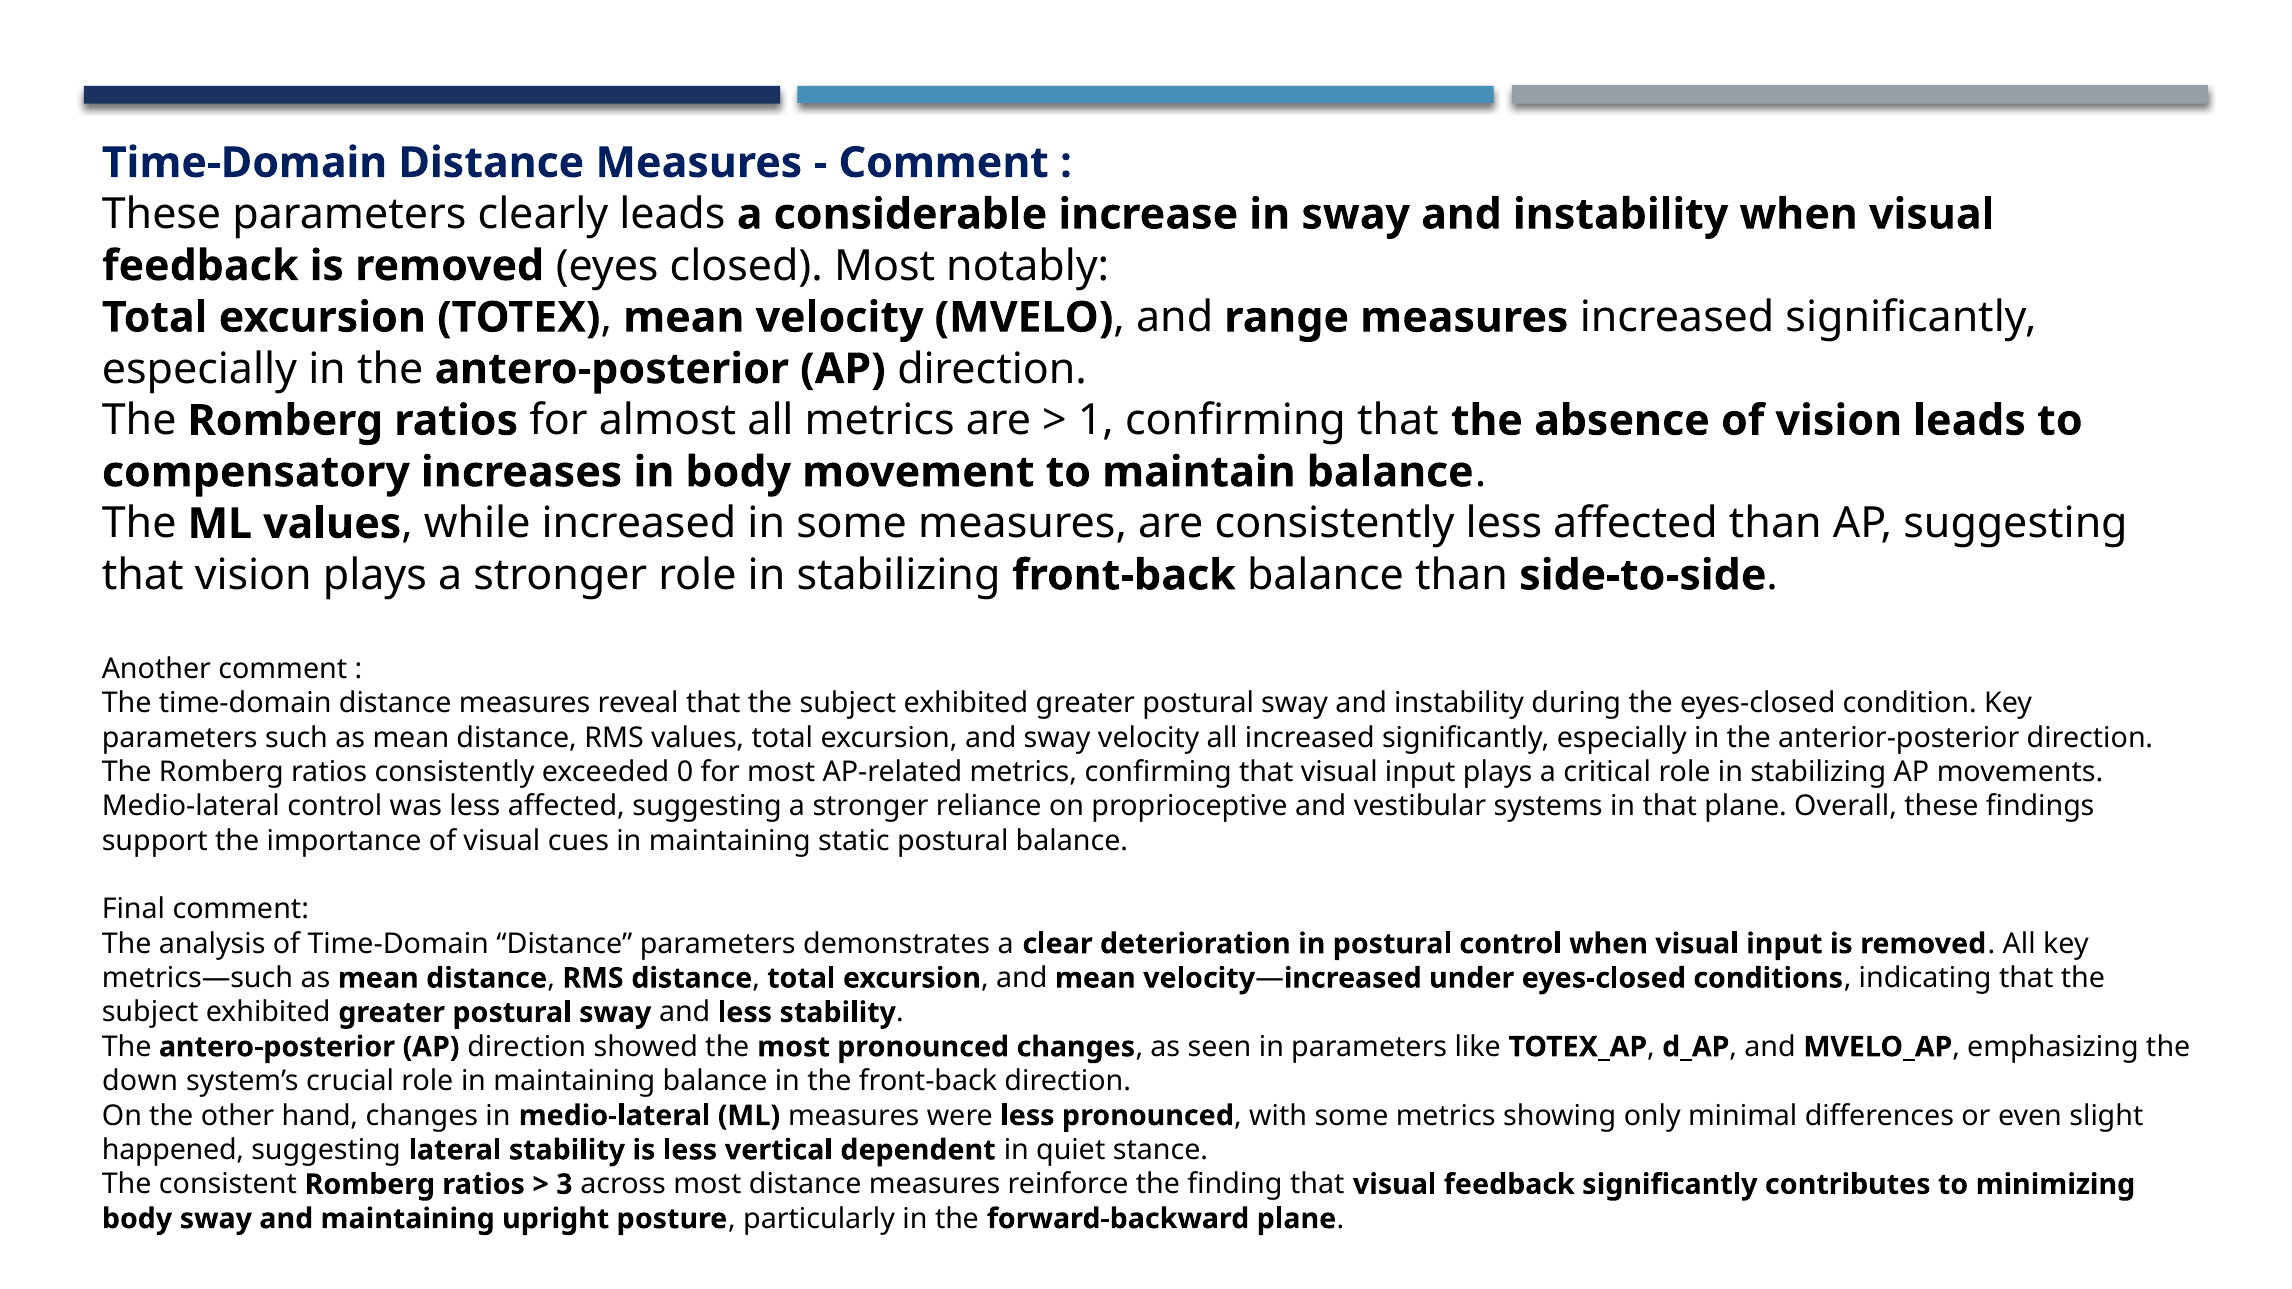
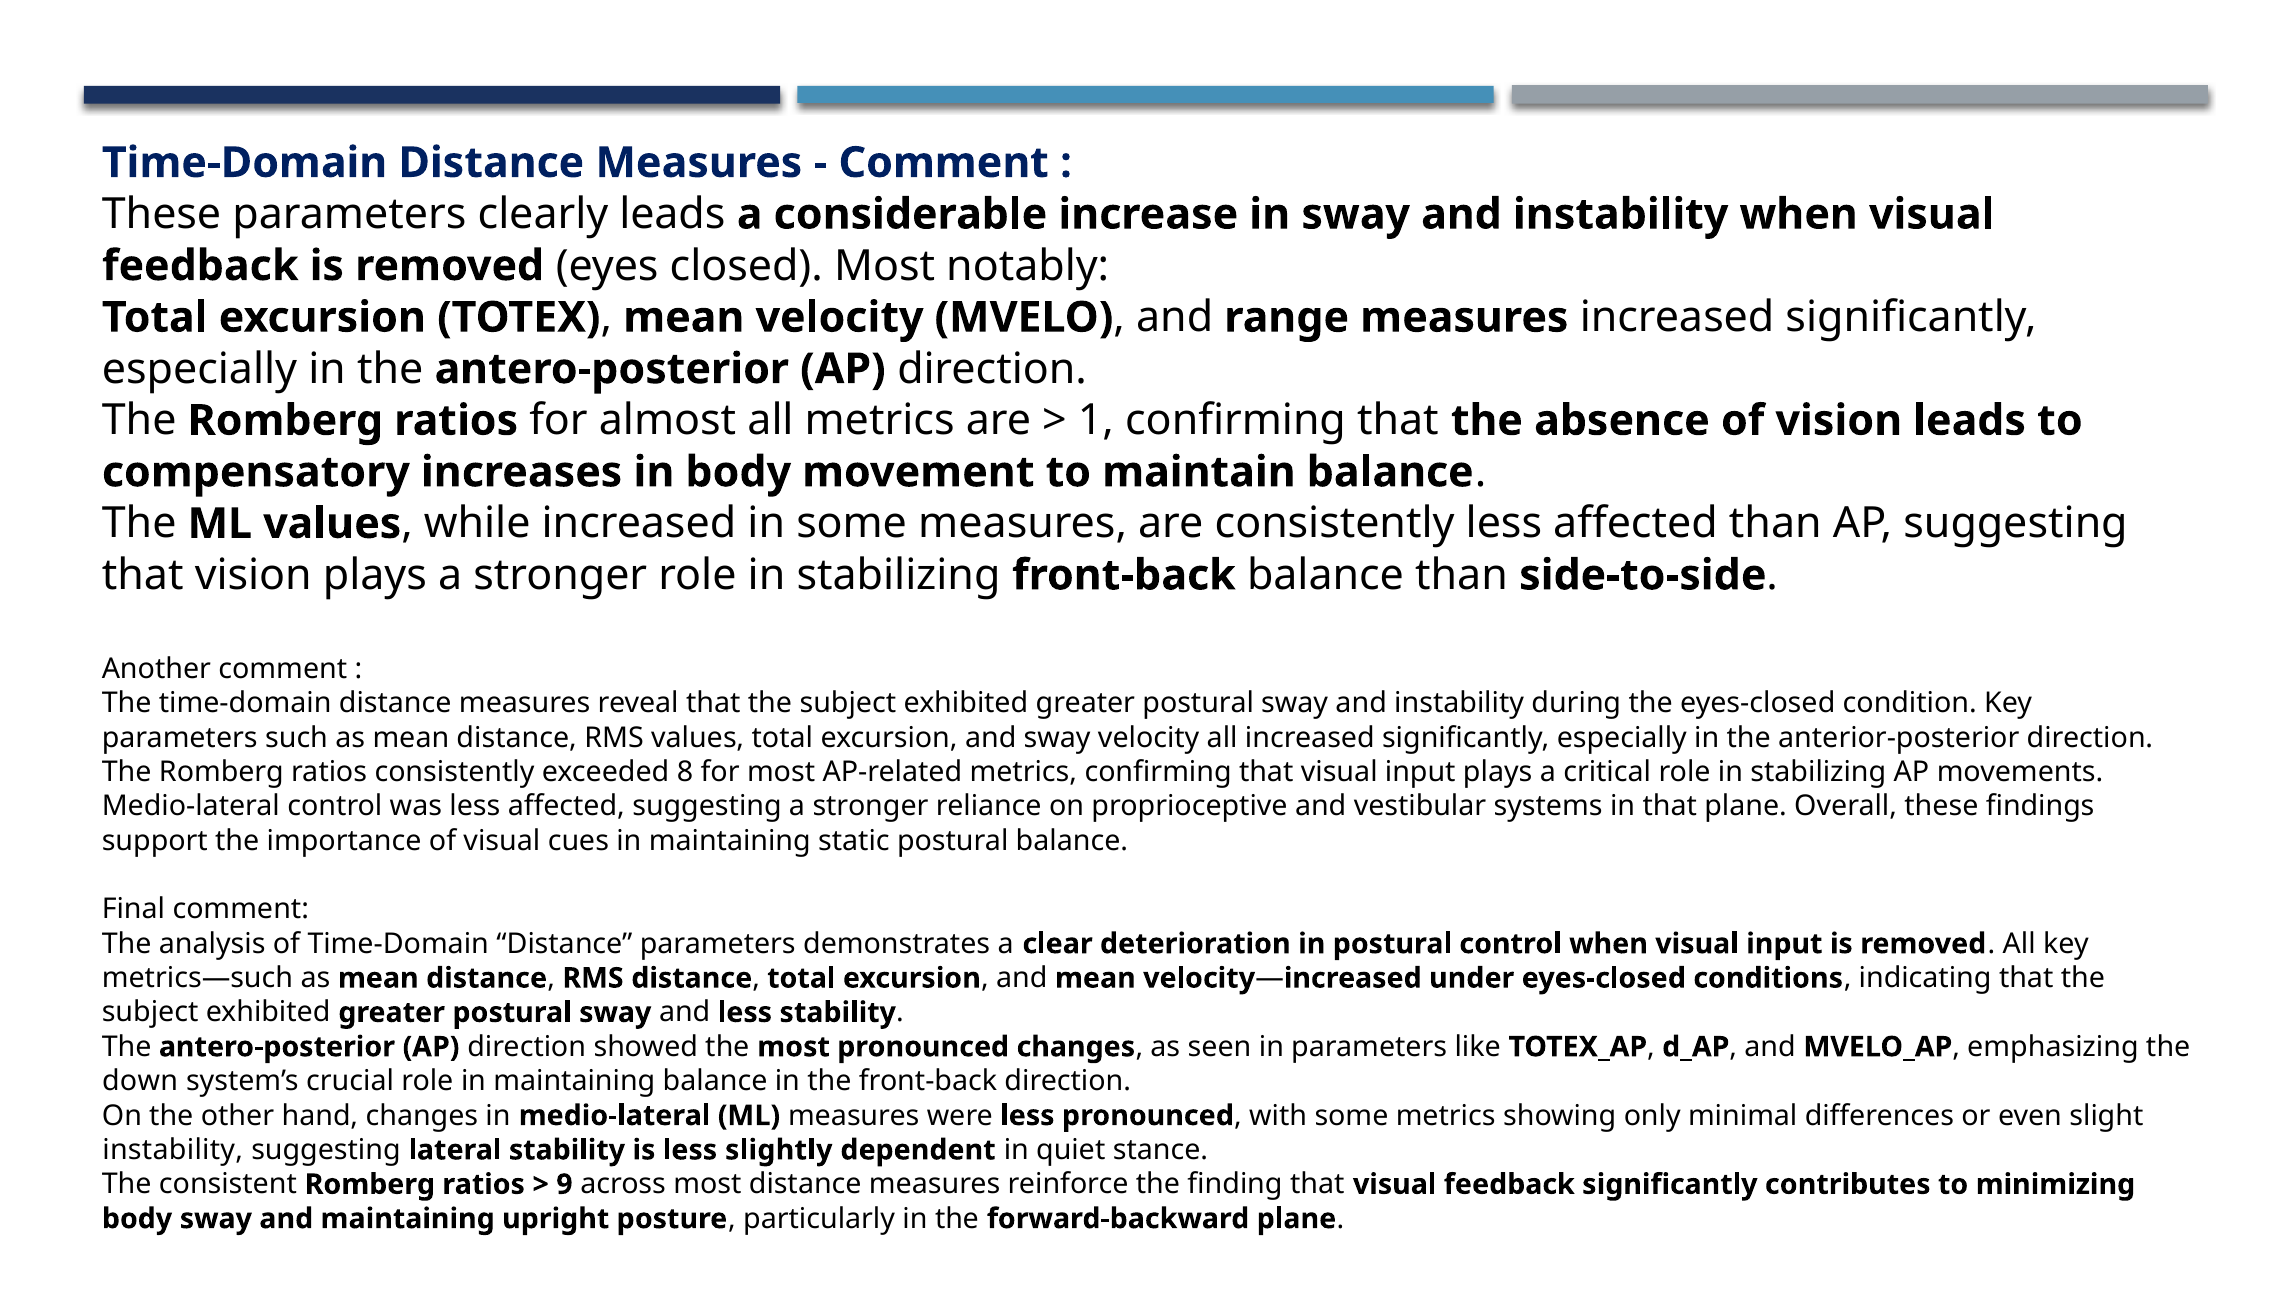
0: 0 -> 8 (685, 772)
happened: happened -> instability (173, 1150)
vertical: vertical -> slightly (779, 1150)
3: 3 -> 9 (564, 1185)
